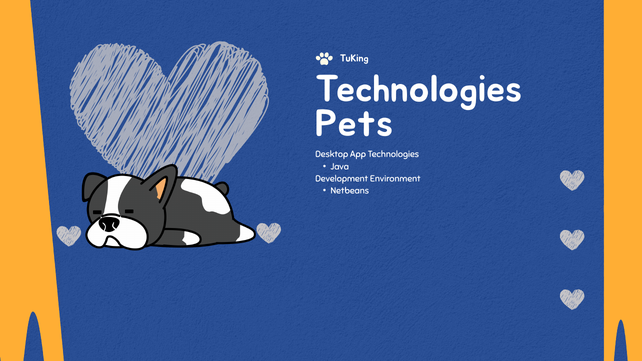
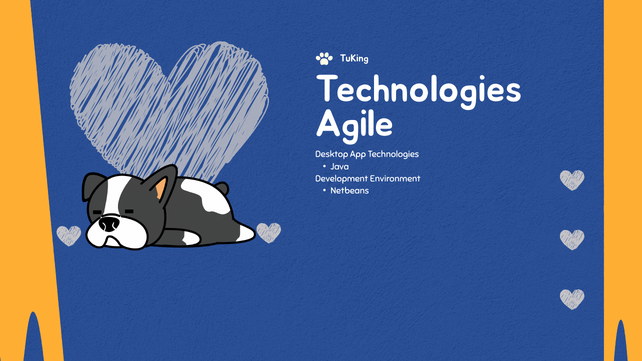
Pets: Pets -> Agile (355, 124)
